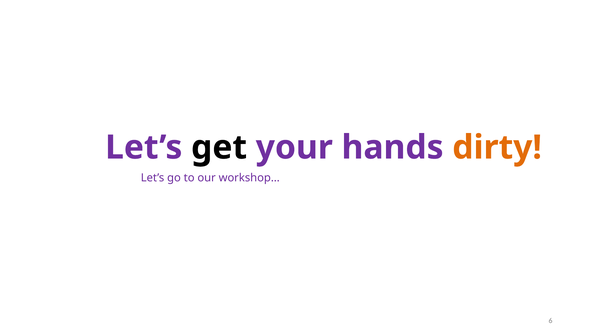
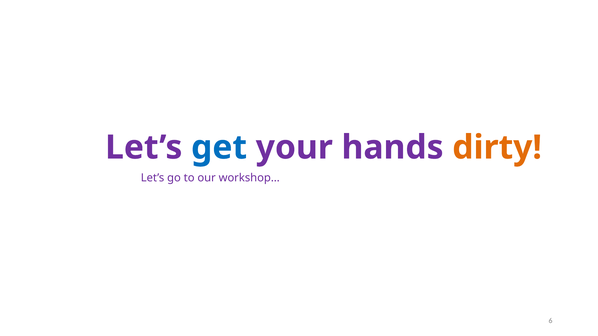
get colour: black -> blue (219, 148)
